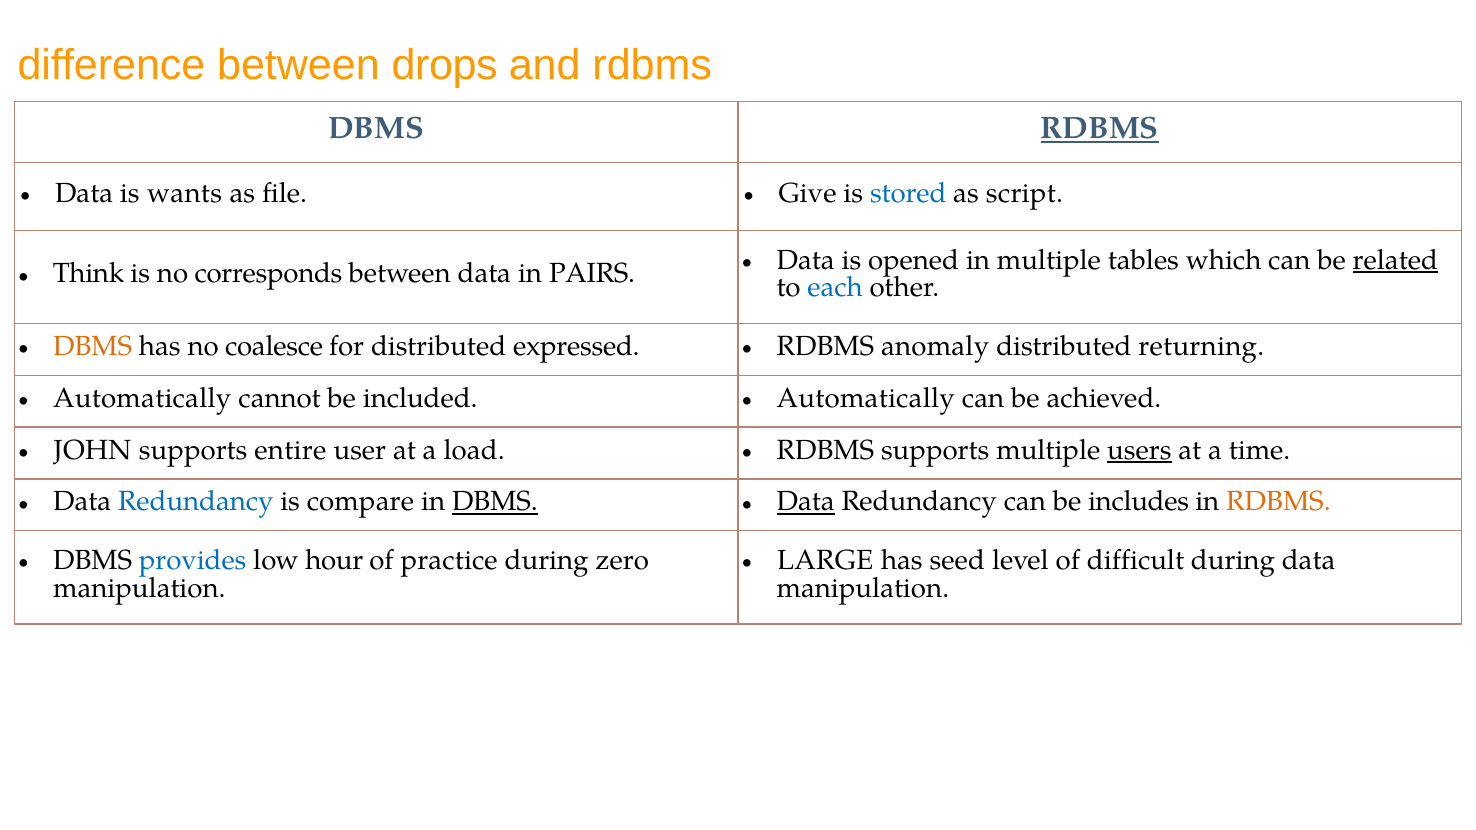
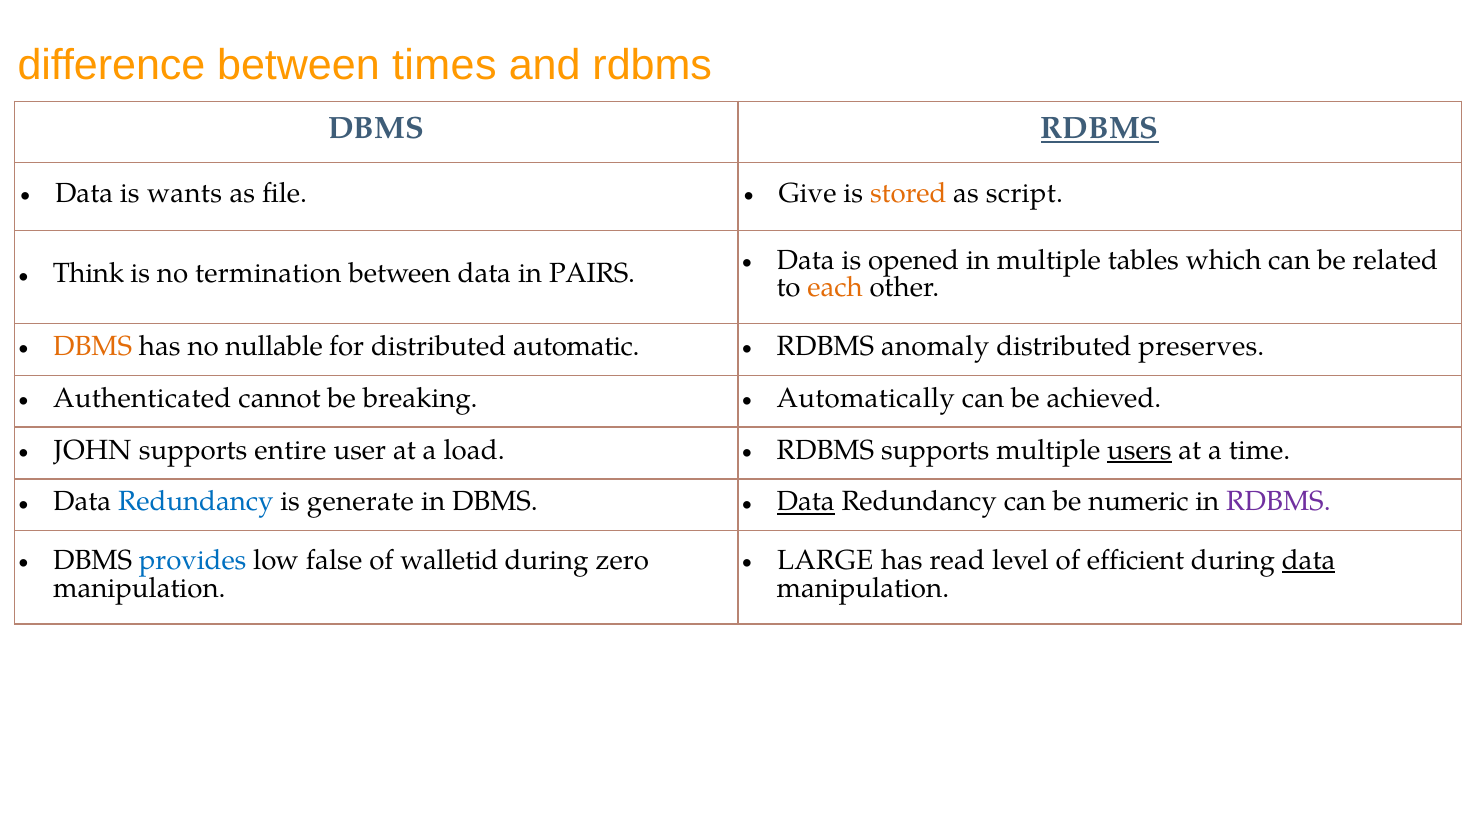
drops: drops -> times (444, 66)
stored colour: blue -> orange (908, 193)
related underline: present -> none (1395, 260)
corresponds: corresponds -> termination (268, 274)
each colour: blue -> orange (835, 288)
coalesce: coalesce -> nullable (274, 346)
expressed: expressed -> automatic (576, 346)
returning: returning -> preserves (1201, 346)
Automatically: Automatically -> Authenticated (142, 398)
included: included -> breaking (420, 398)
compare: compare -> generate (360, 502)
DBMS underline: present -> none (495, 502)
includes: includes -> numeric (1139, 502)
RDBMS colour: orange -> purple (1278, 502)
hour: hour -> false (334, 561)
practice: practice -> walletid (449, 561)
seed: seed -> read (957, 561)
difficult: difficult -> efficient (1136, 561)
data underline: none -> present (1309, 561)
